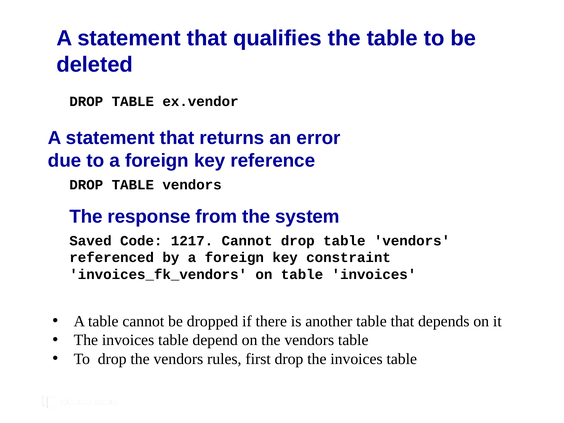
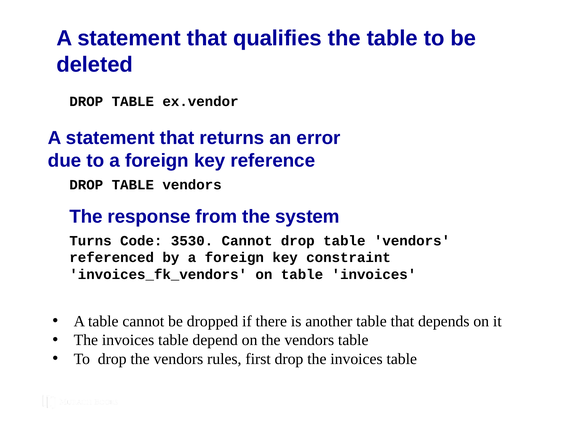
Saved: Saved -> Turns (91, 241)
1217: 1217 -> 3530 (192, 241)
